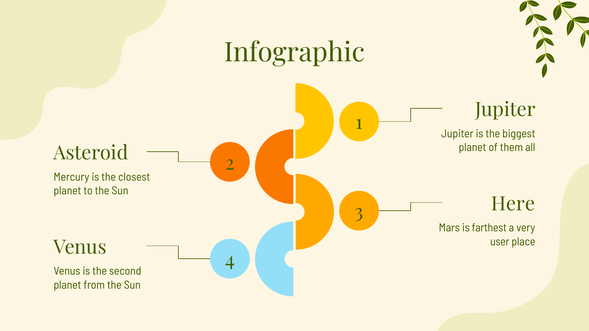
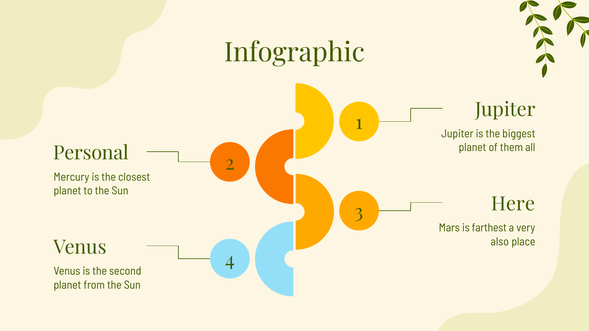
Asteroid: Asteroid -> Personal (91, 153)
user: user -> also (500, 242)
